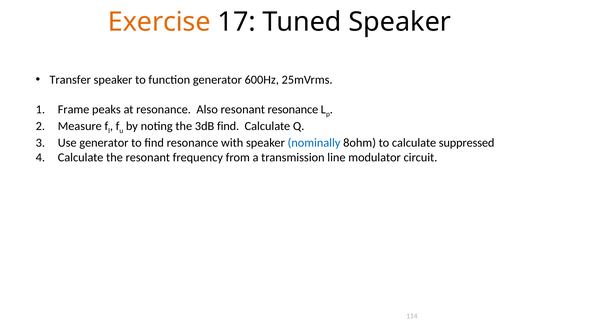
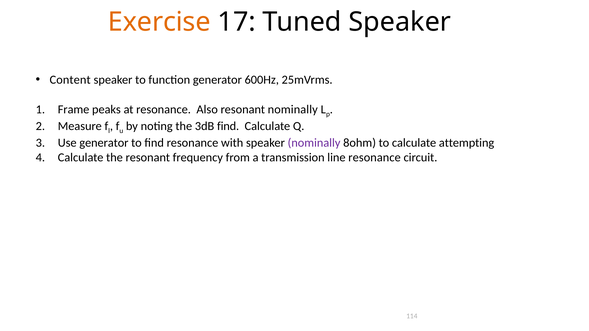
Transfer: Transfer -> Content (70, 80)
resonant resonance: resonance -> nominally (293, 109)
nominally colour: blue -> purple (314, 143)
suppressed: suppressed -> attempting (467, 143)
line modulator: modulator -> resonance (375, 158)
